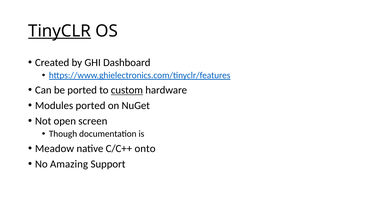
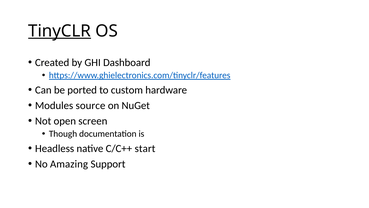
custom underline: present -> none (127, 90)
Modules ported: ported -> source (90, 105)
Meadow: Meadow -> Headless (55, 148)
onto: onto -> start (145, 148)
